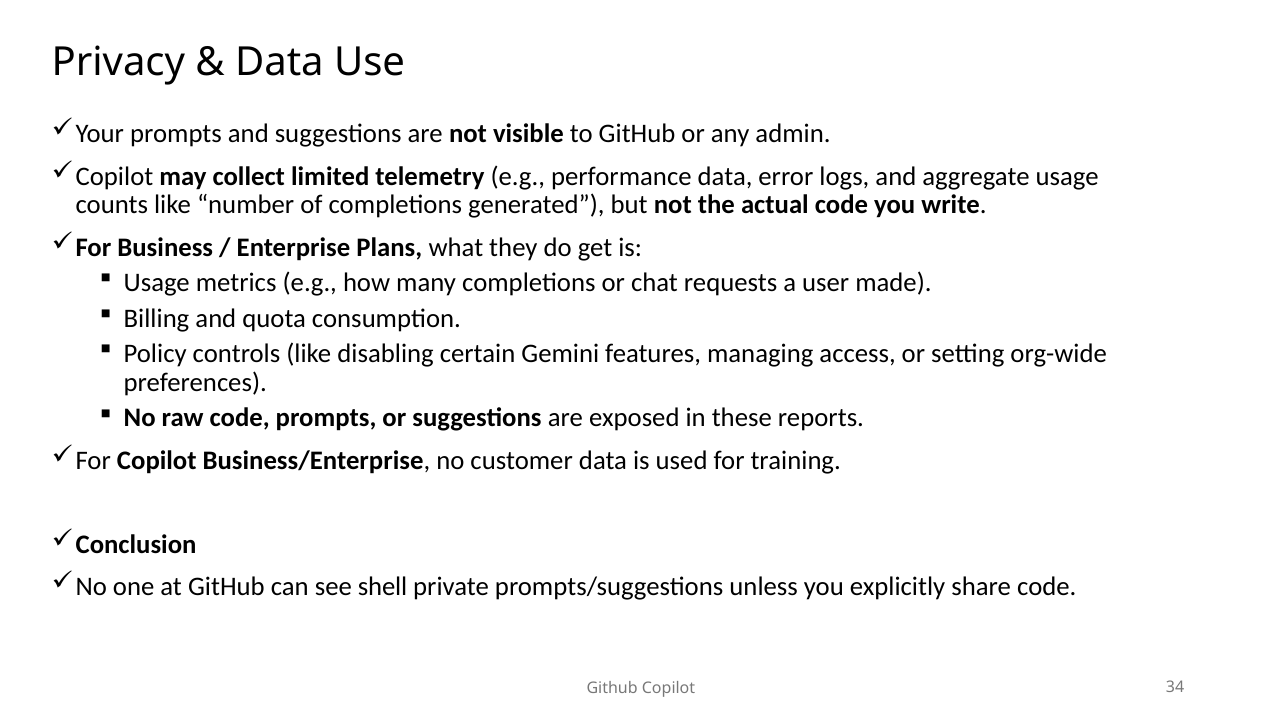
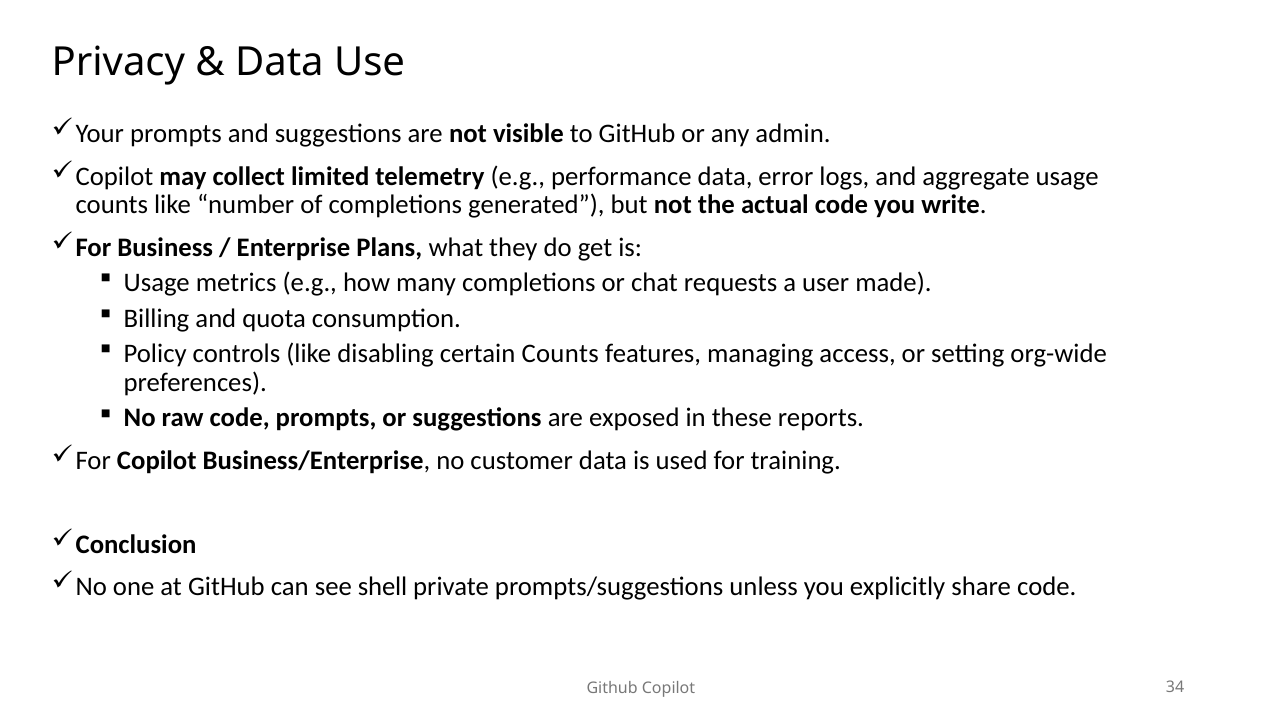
certain Gemini: Gemini -> Counts (560, 354)
